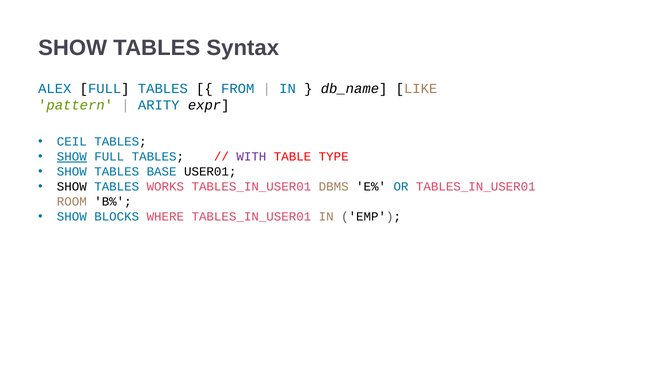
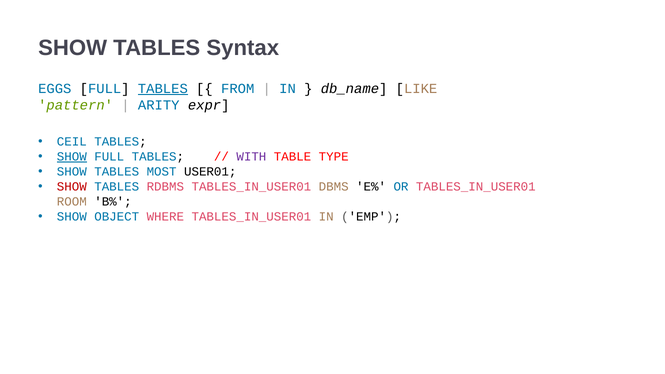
ALEX: ALEX -> EGGS (55, 89)
TABLES underline: none -> present (163, 89)
BASE: BASE -> MOST (162, 172)
SHOW colour: black -> red (72, 187)
WORKS: WORKS -> RDBMS (165, 187)
BLOCKS: BLOCKS -> OBJECT (117, 217)
